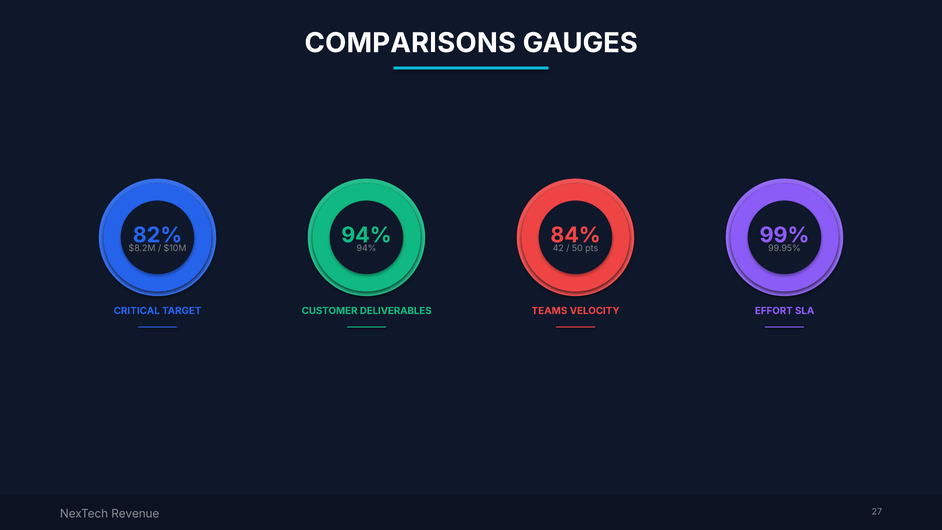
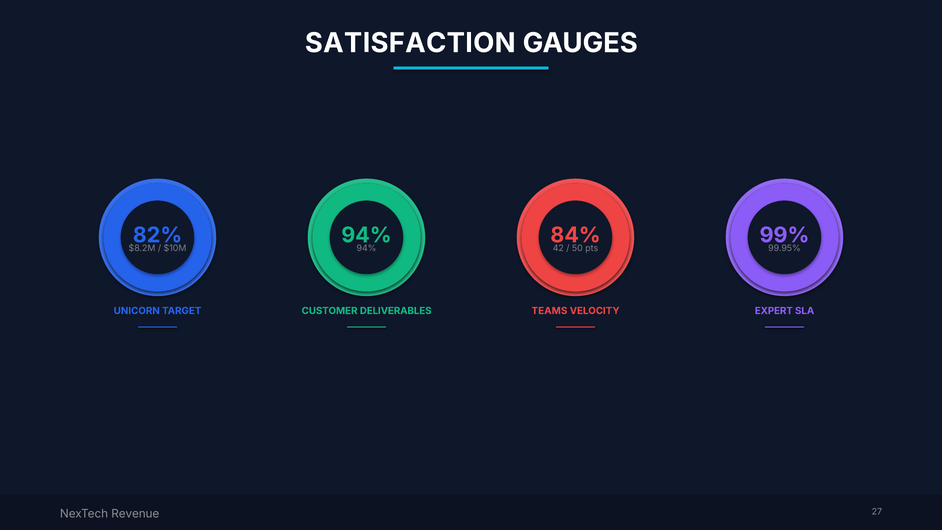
COMPARISONS: COMPARISONS -> SATISFACTION (410, 43)
CRITICAL: CRITICAL -> UNICORN (137, 311)
EFFORT: EFFORT -> EXPERT (774, 311)
